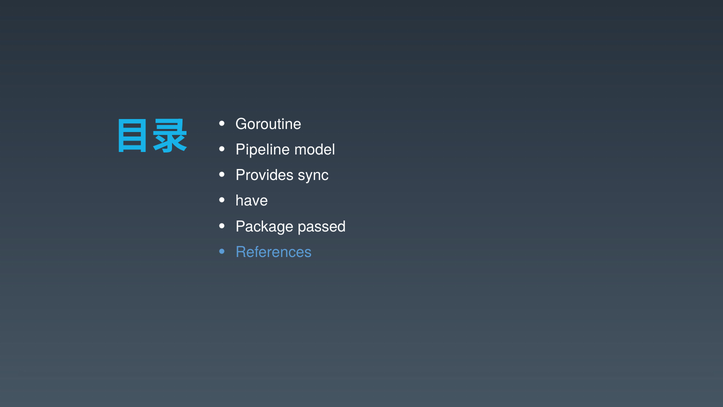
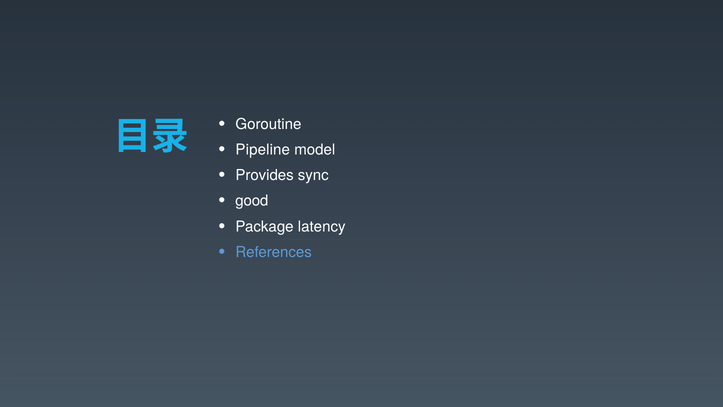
have: have -> good (252, 201)
passed: passed -> latency (322, 226)
